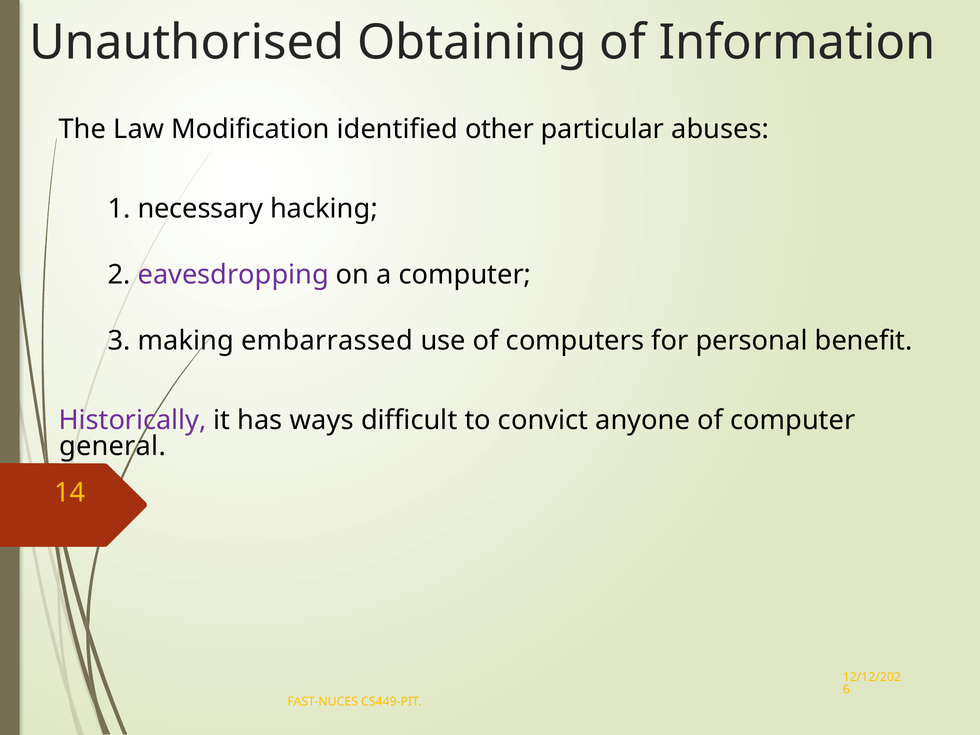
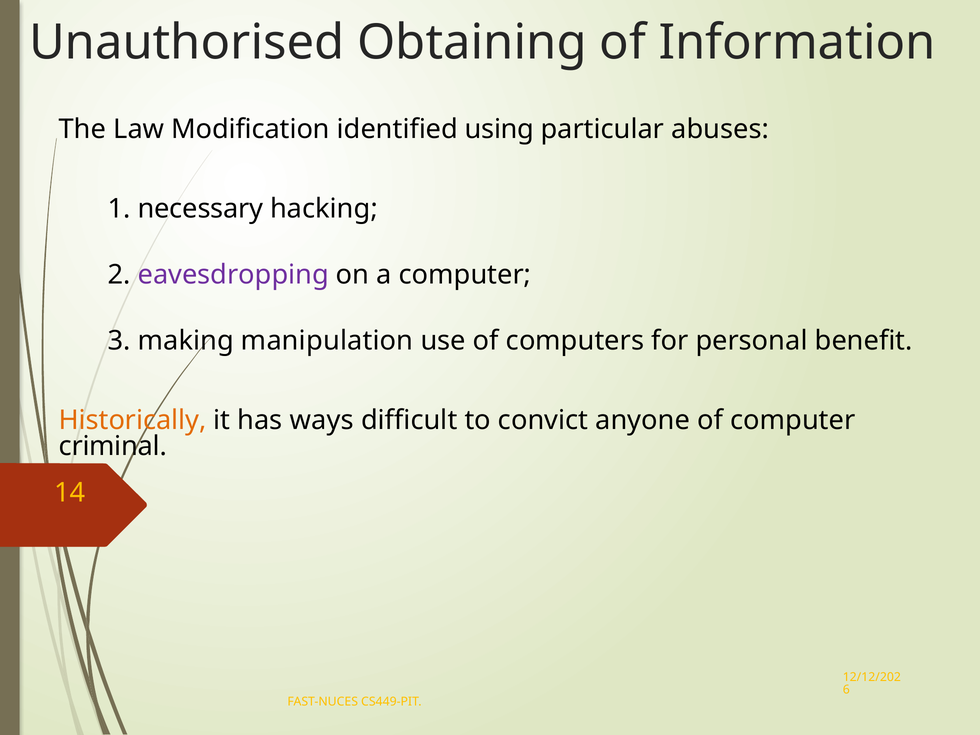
other: other -> using (499, 129)
embarrassed: embarrassed -> manipulation (327, 341)
Historically colour: purple -> orange (133, 420)
general: general -> criminal (113, 446)
